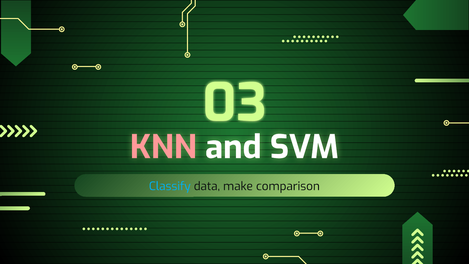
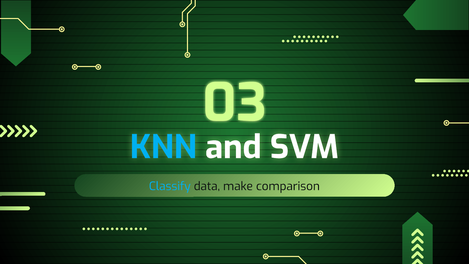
KNN colour: pink -> light blue (163, 147)
